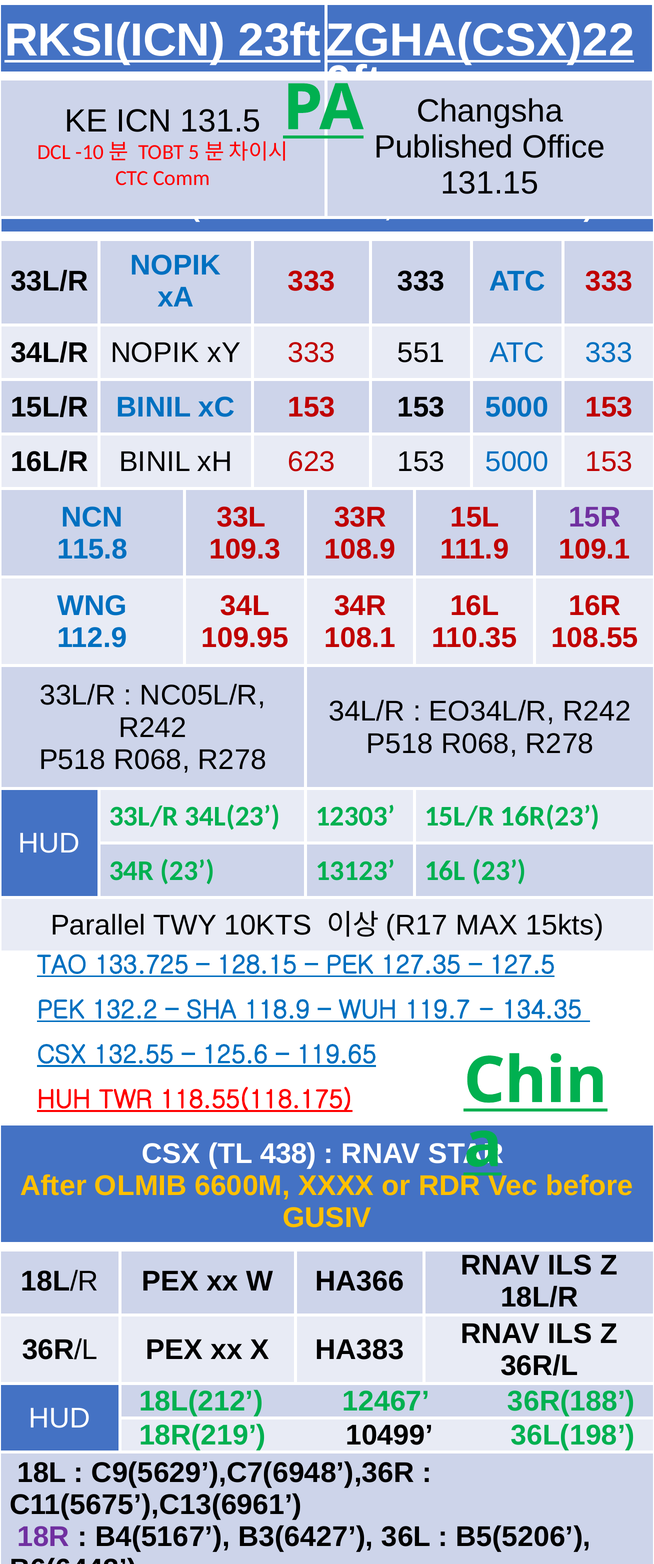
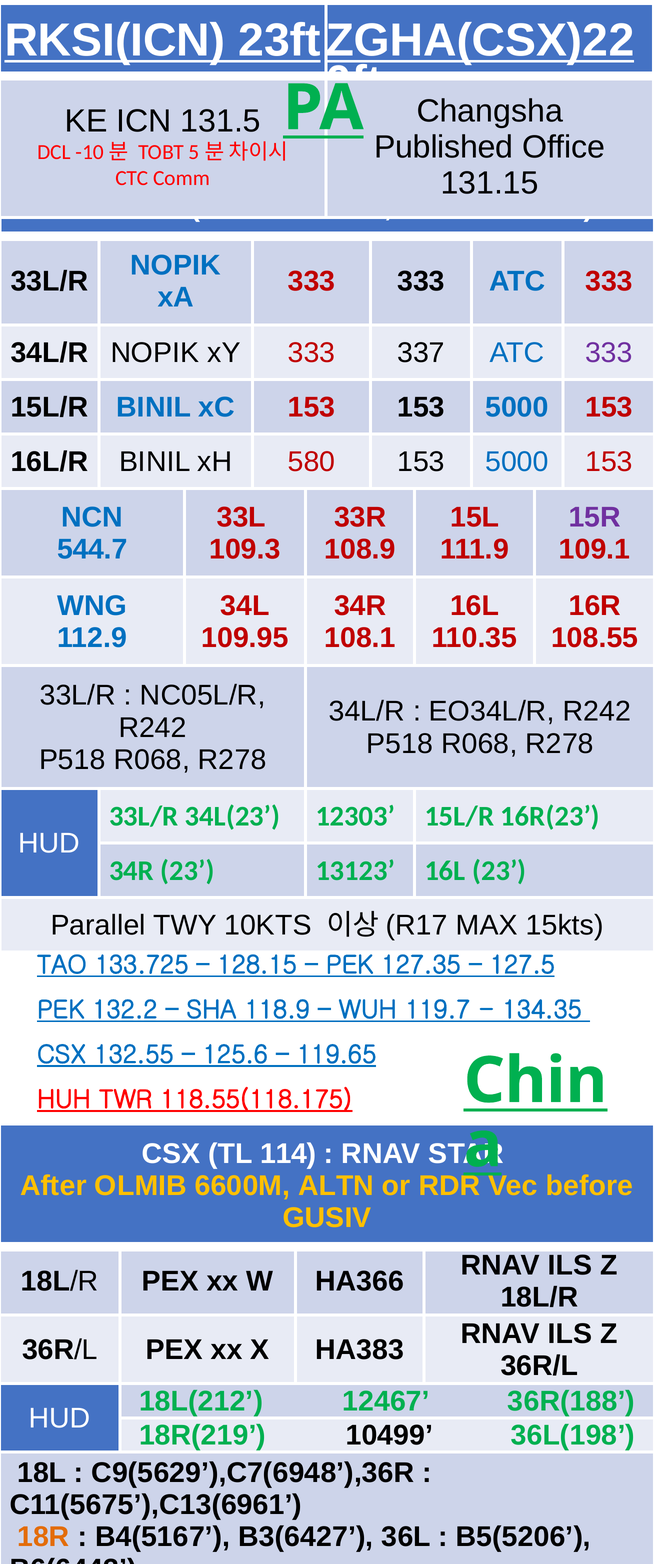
551: 551 -> 337 (421, 353)
333 colour: blue -> purple (609, 353)
623: 623 -> 580 (312, 462)
115.8: 115.8 -> 544.7 (92, 550)
438: 438 -> 114 (288, 1154)
XXXX: XXXX -> ALTN (336, 1186)
18R colour: purple -> orange (43, 1538)
